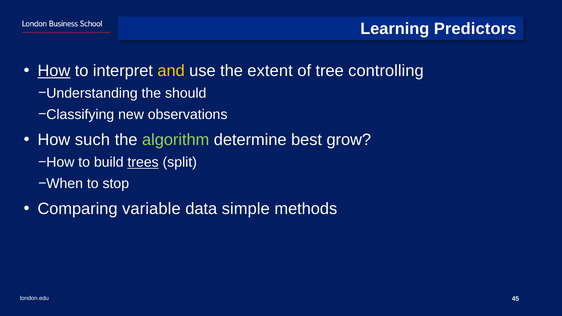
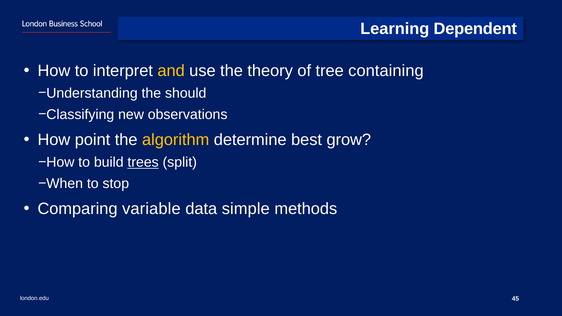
Predictors: Predictors -> Dependent (475, 29)
How underline: present -> none (54, 71)
extent: extent -> theory (270, 71)
controlling: controlling -> containing (386, 71)
such: such -> point (93, 140)
algorithm colour: light green -> yellow (176, 140)
